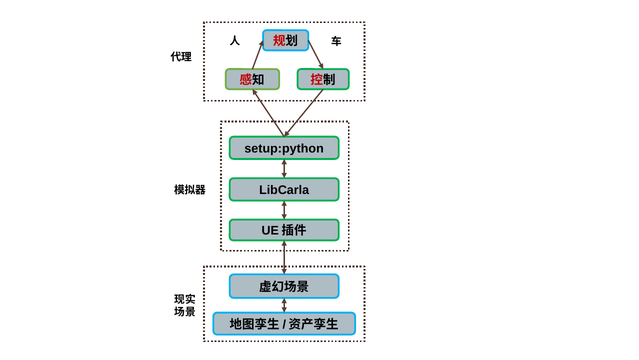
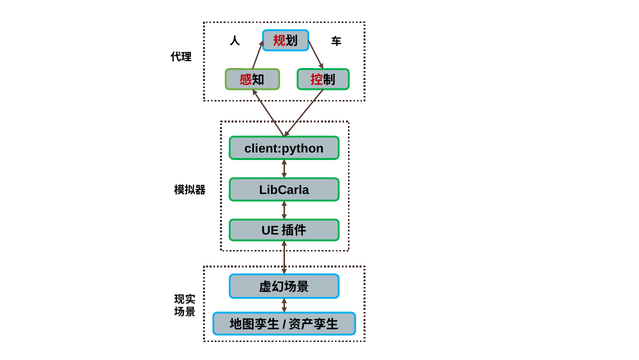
setup:python: setup:python -> client:python (284, 148)
